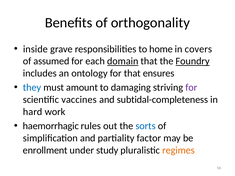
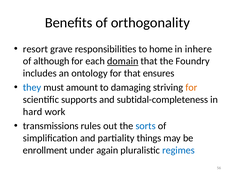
inside: inside -> resort (35, 49)
covers: covers -> inhere (198, 49)
assumed: assumed -> although (51, 61)
Foundry underline: present -> none (193, 61)
for colour: purple -> orange (191, 88)
vaccines: vaccines -> supports (79, 100)
haemorrhagic: haemorrhagic -> transmissions (51, 126)
factor: factor -> things (149, 138)
study: study -> again (107, 150)
regimes colour: orange -> blue (178, 150)
